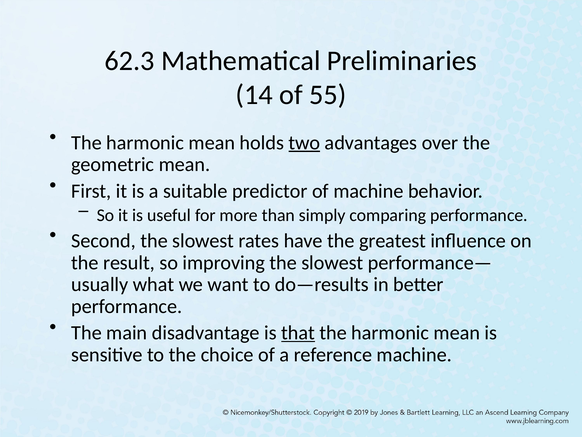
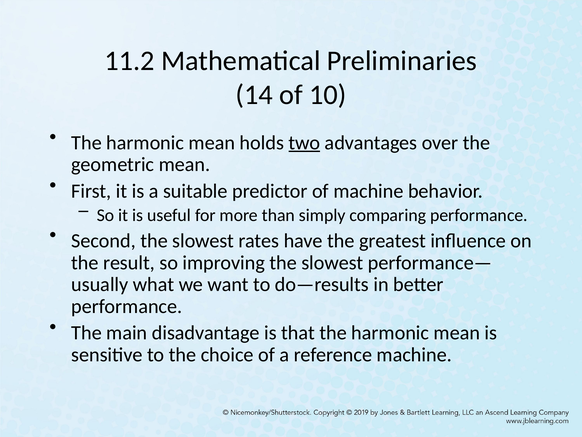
62.3: 62.3 -> 11.2 (130, 61)
55: 55 -> 10 (328, 95)
that underline: present -> none (298, 332)
